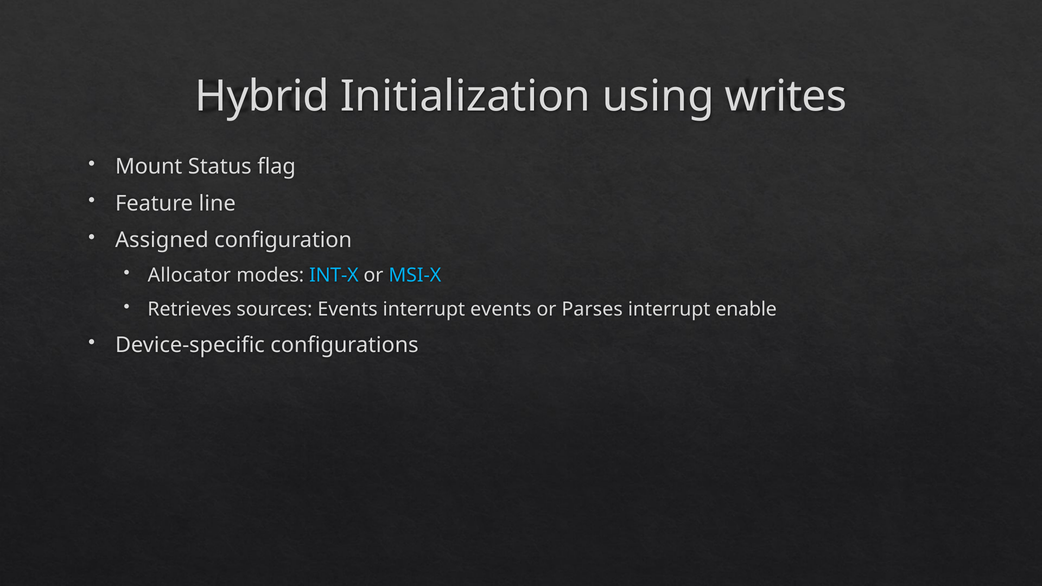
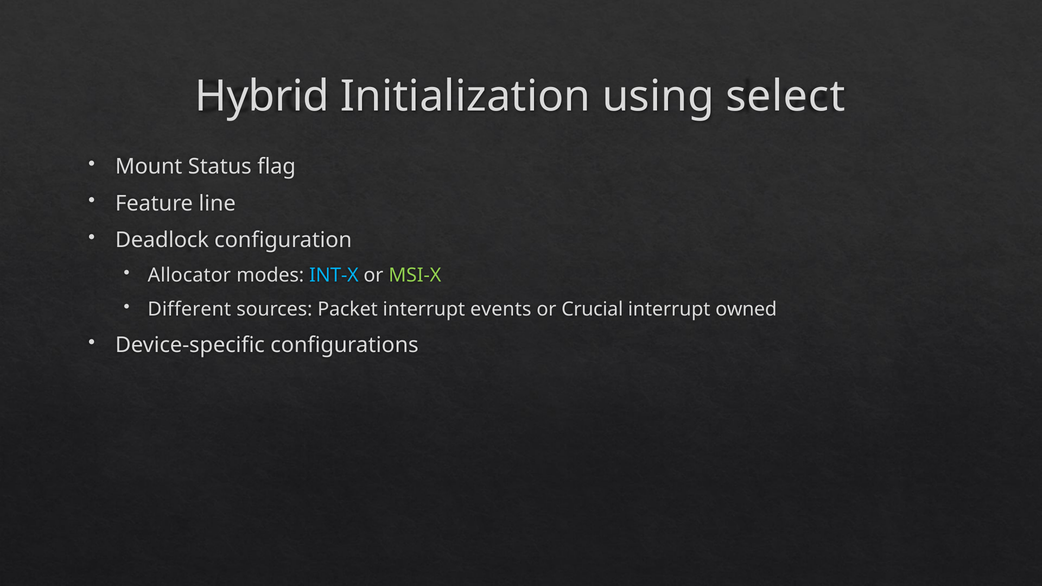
writes: writes -> select (785, 97)
Assigned: Assigned -> Deadlock (162, 240)
MSI-X colour: light blue -> light green (415, 275)
Retrieves: Retrieves -> Different (189, 309)
sources Events: Events -> Packet (348, 309)
Parses: Parses -> Crucial (592, 309)
enable: enable -> owned (746, 309)
